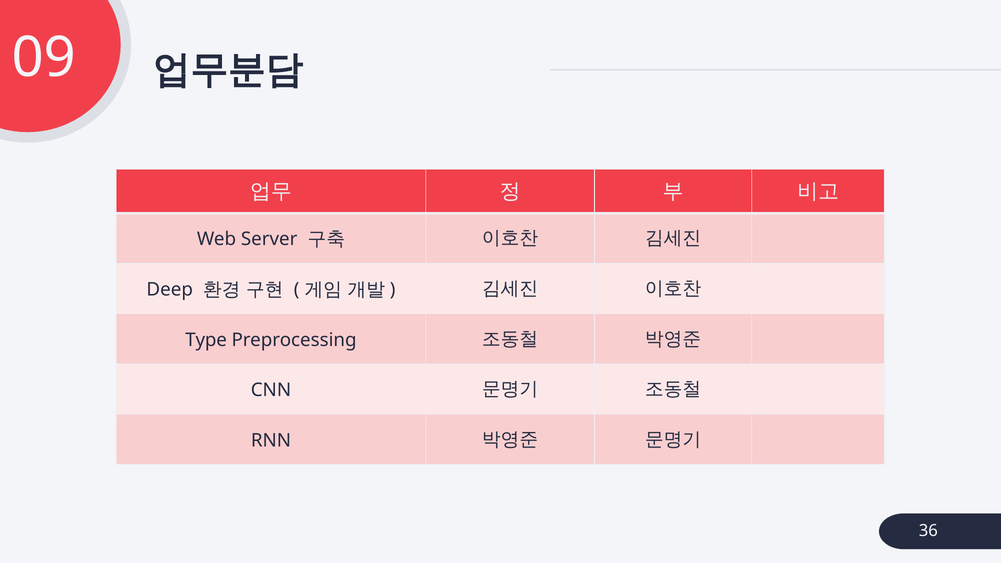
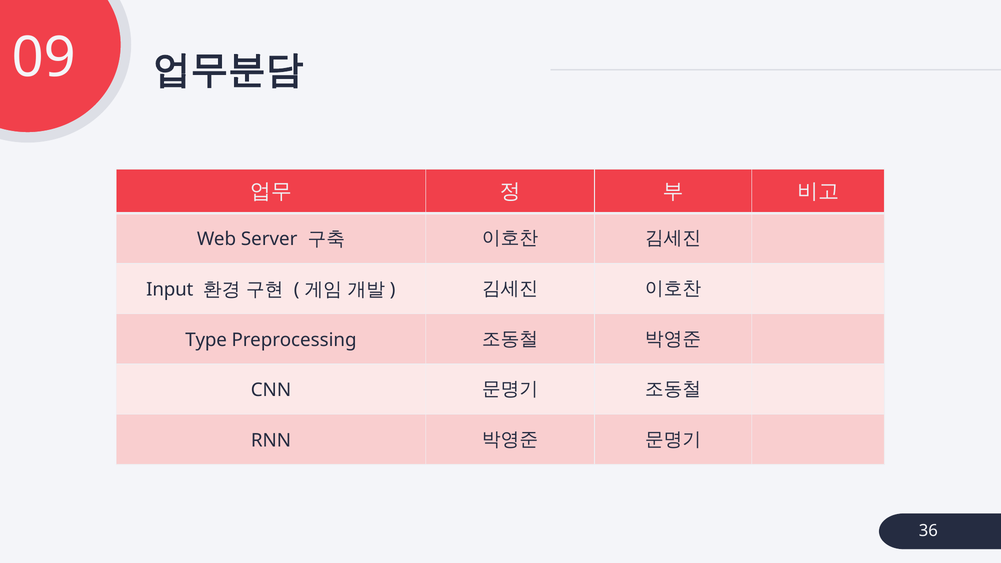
Deep: Deep -> Input (170, 290)
